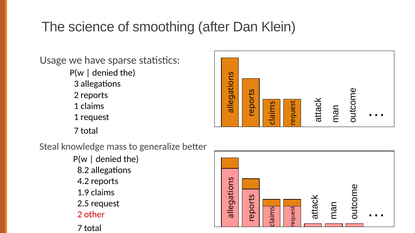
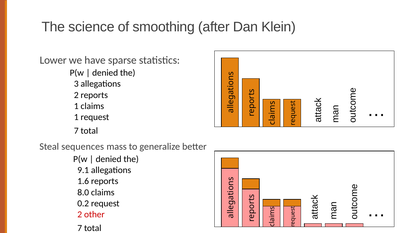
Usage: Usage -> Lower (53, 60)
knowledge: knowledge -> sequences (83, 147)
8.2: 8.2 -> 9.1 (83, 171)
4.2: 4.2 -> 1.6 (83, 182)
1.9: 1.9 -> 8.0 (83, 193)
2.5: 2.5 -> 0.2 (83, 204)
